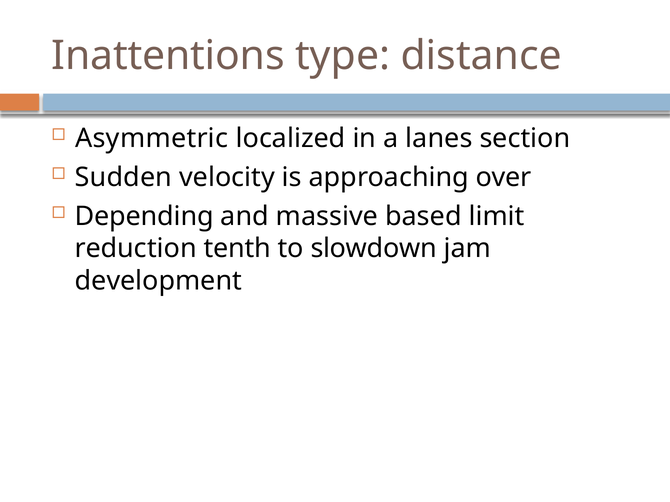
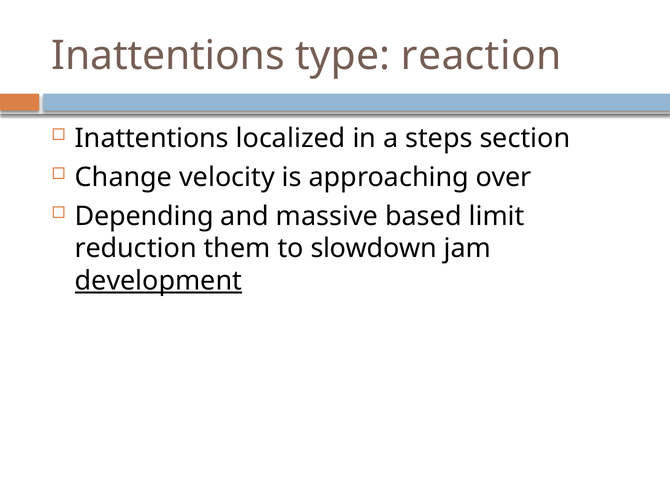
distance: distance -> reaction (481, 56)
Asymmetric: Asymmetric -> Inattentions (152, 139)
lanes: lanes -> steps (439, 139)
Sudden: Sudden -> Change (124, 178)
tenth: tenth -> them (237, 249)
development underline: none -> present (158, 281)
